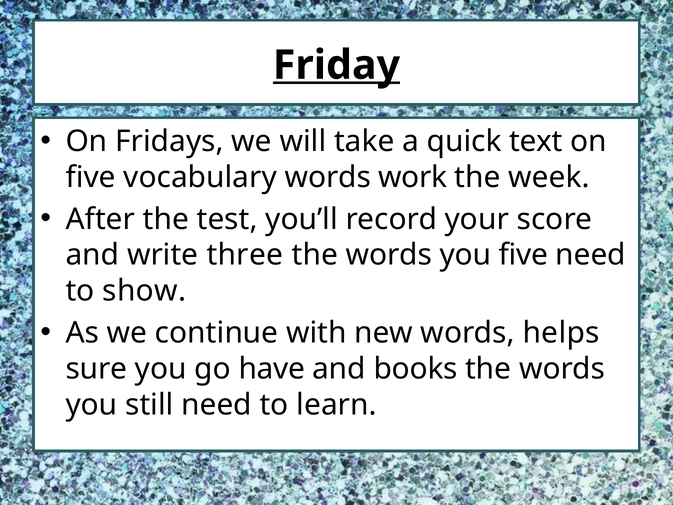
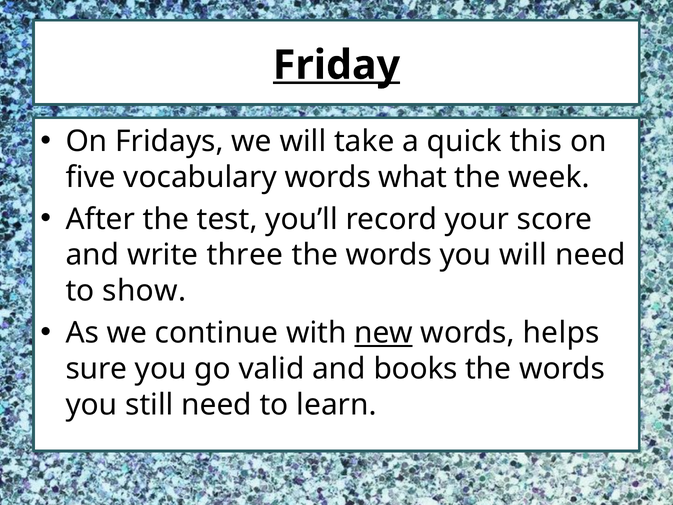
text: text -> this (536, 141)
work: work -> what (413, 177)
you five: five -> will (523, 255)
new underline: none -> present (384, 333)
have: have -> valid (272, 369)
